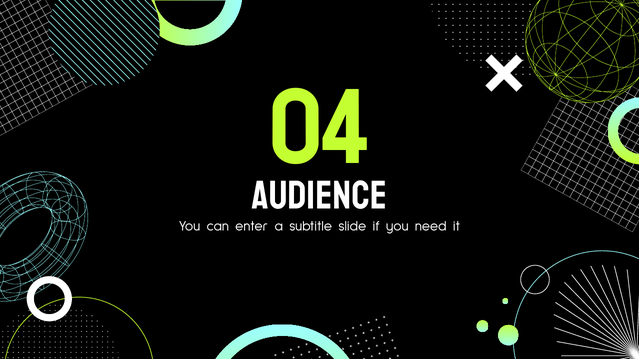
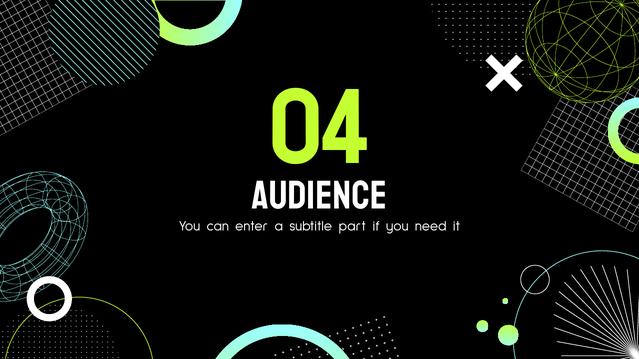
slide: slide -> part (352, 226)
